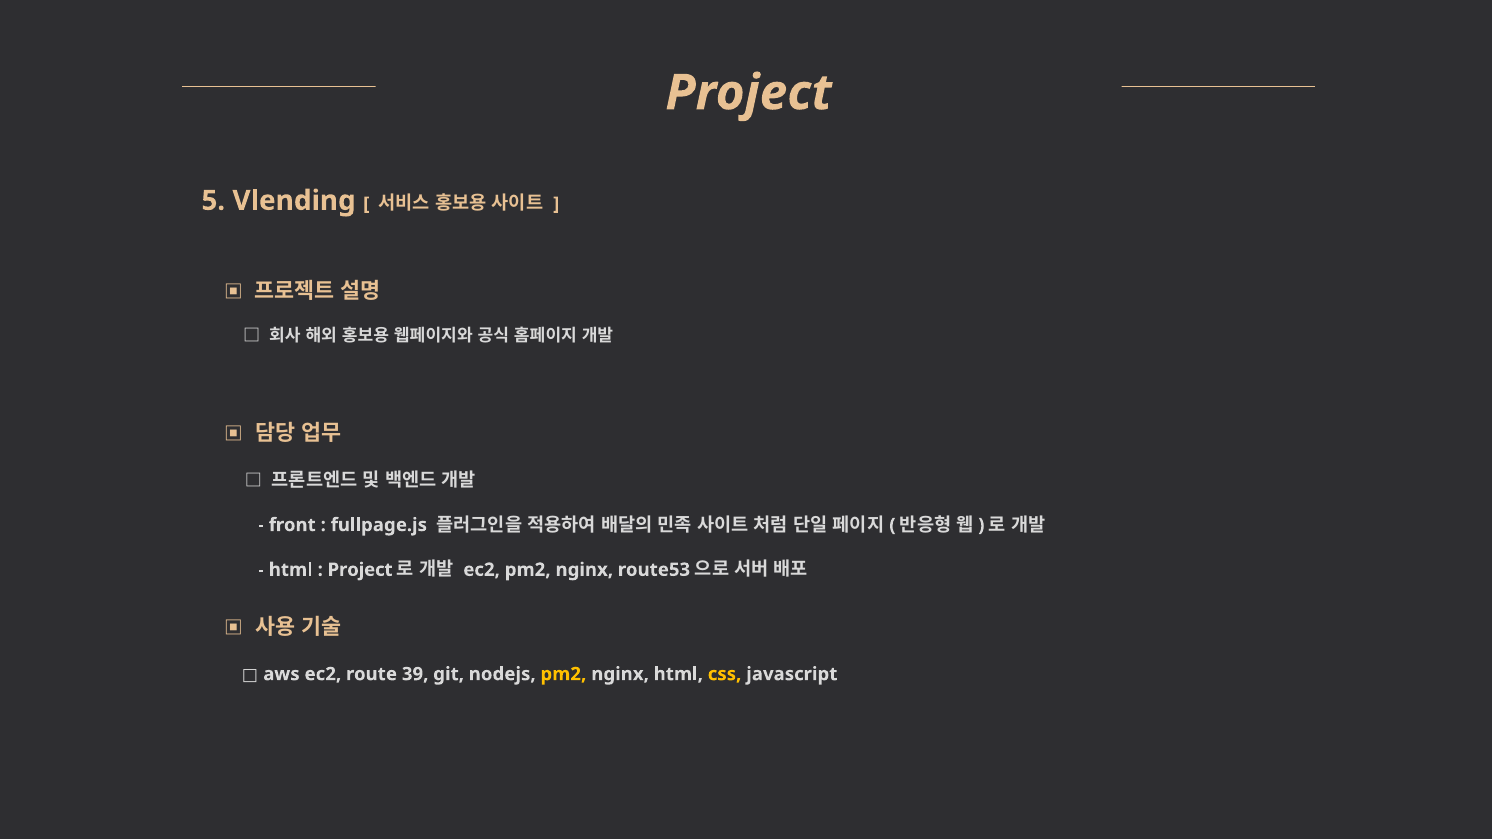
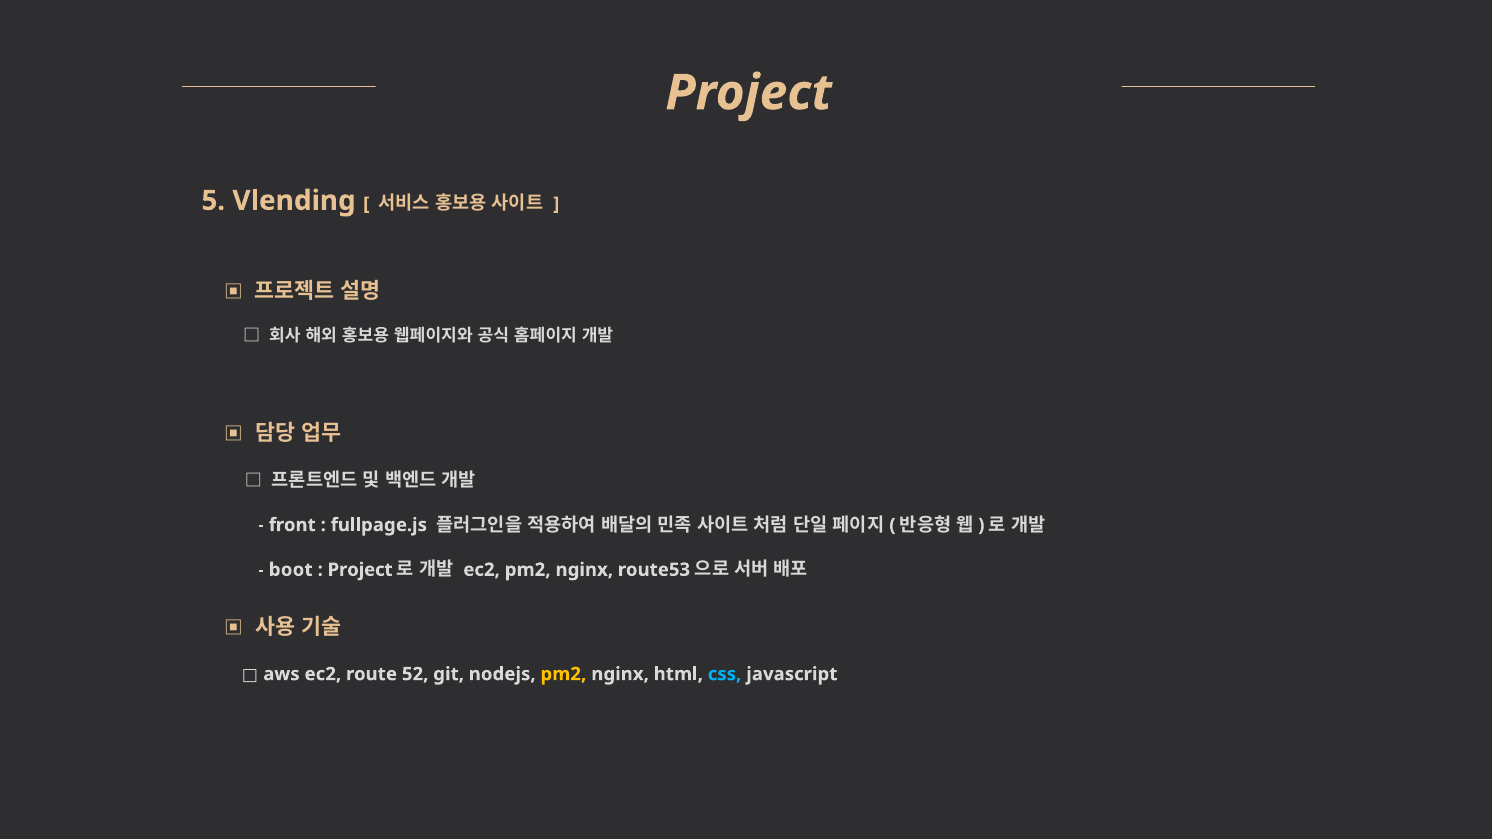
html: html -> boot (291, 570)
39: 39 -> 52 (415, 674)
css colour: yellow -> light blue (725, 674)
